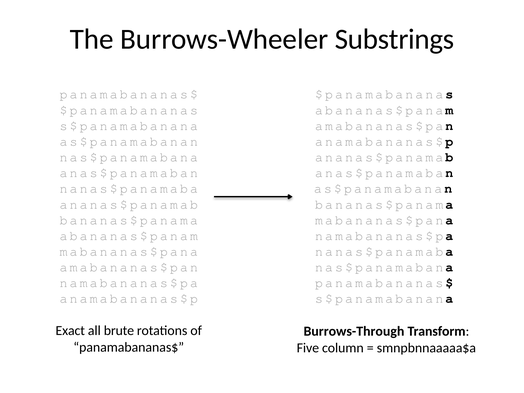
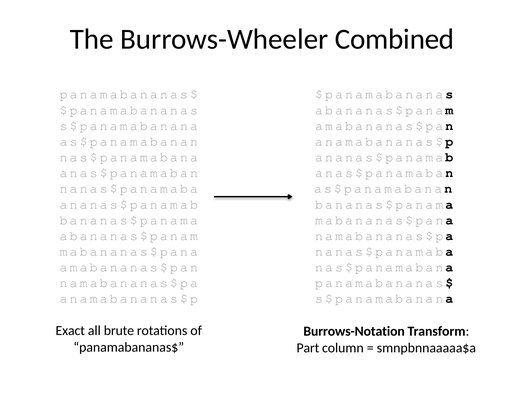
Substrings: Substrings -> Combined (395, 39)
Burrows-Through: Burrows-Through -> Burrows-Notation (354, 331)
Five: Five -> Part (308, 348)
